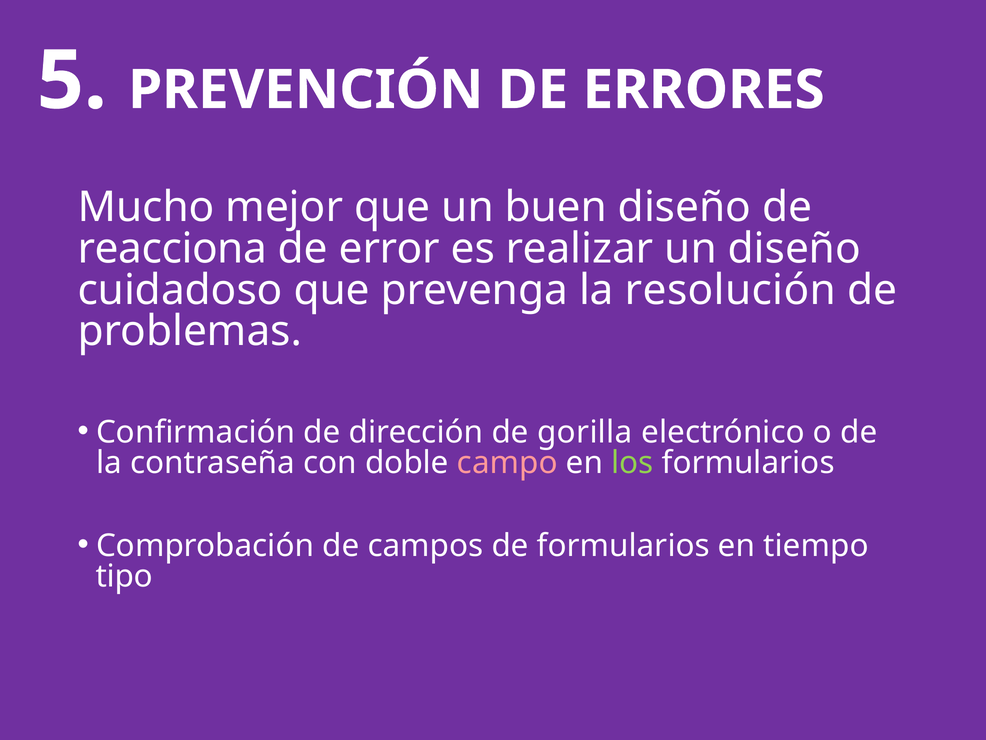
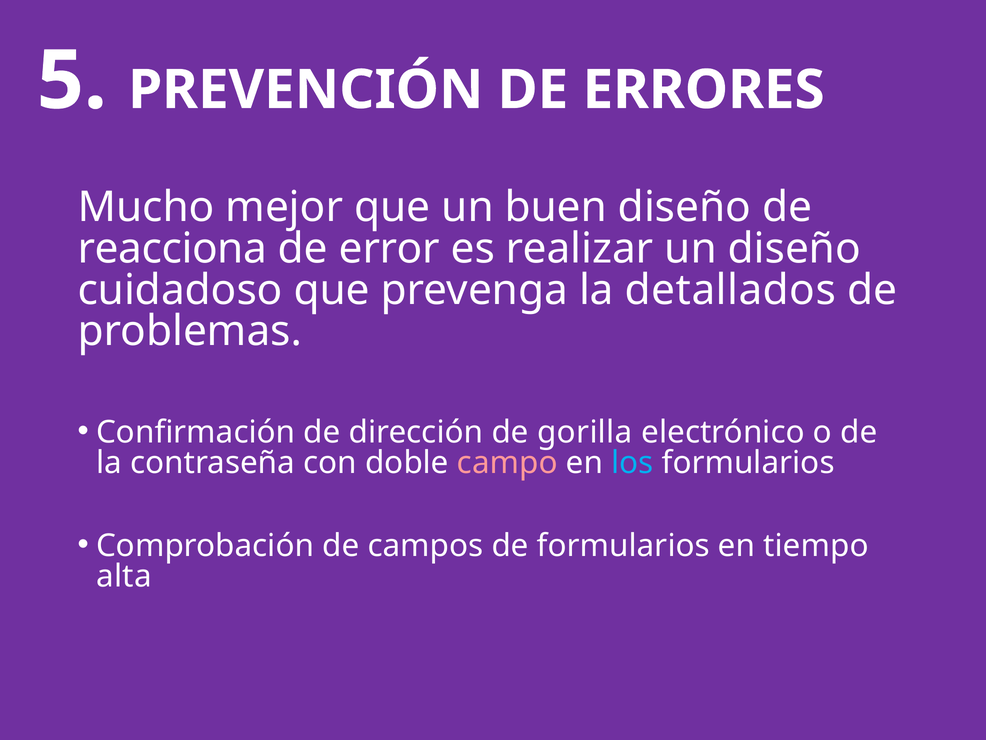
resolución: resolución -> detallados (730, 290)
los colour: light green -> light blue (632, 463)
tipo: tipo -> alta (124, 576)
